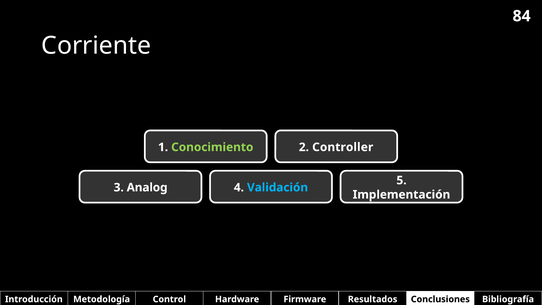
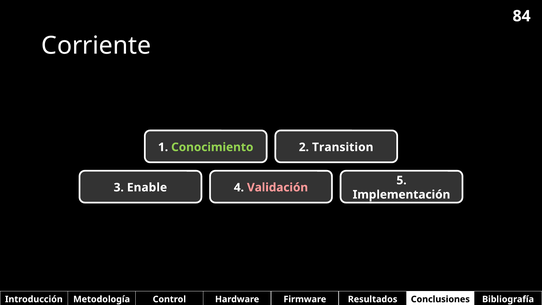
Controller: Controller -> Transition (343, 147)
Analog: Analog -> Enable (147, 187)
Validación colour: light blue -> pink (278, 187)
